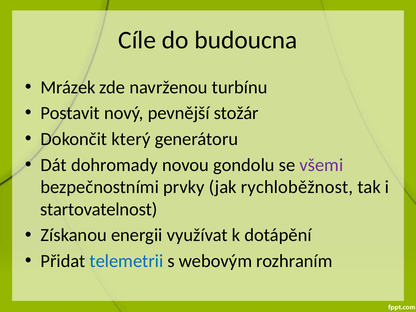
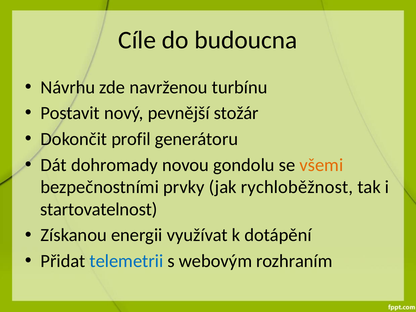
Mrázek: Mrázek -> Návrhu (68, 87)
který: který -> profil (131, 139)
všemi colour: purple -> orange (321, 165)
